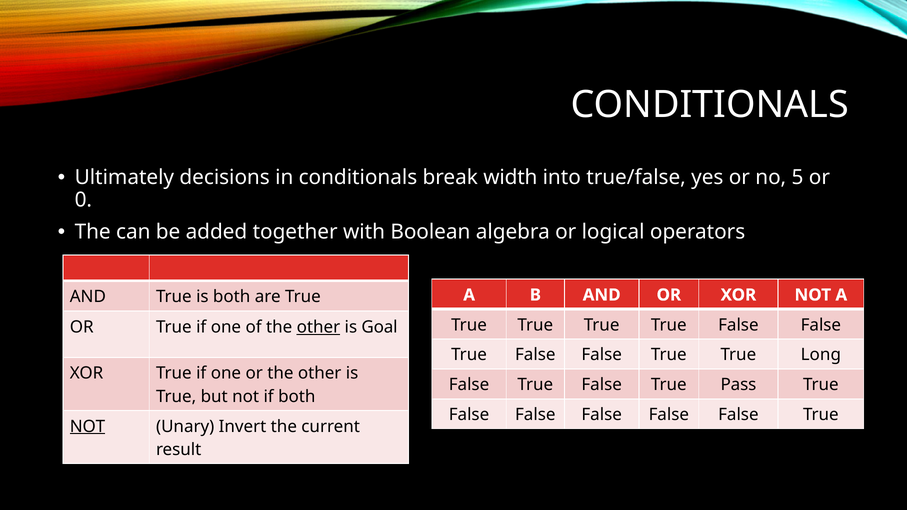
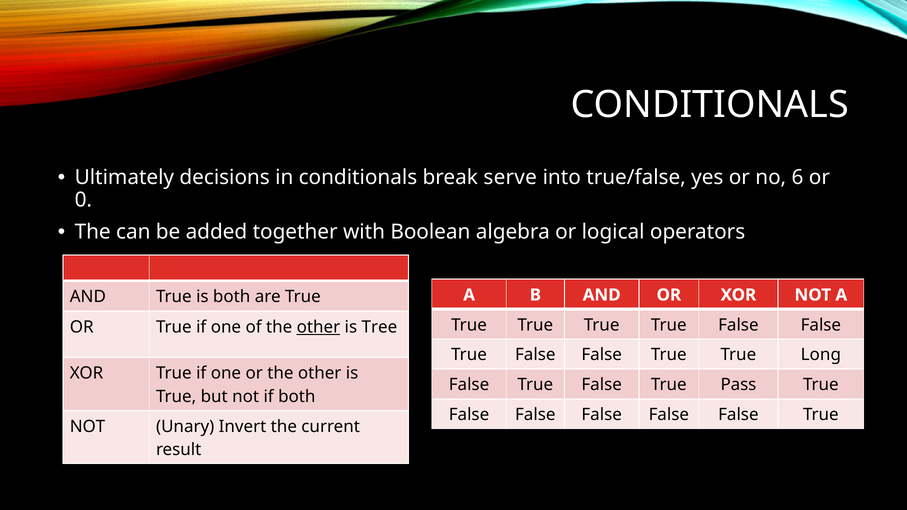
width: width -> serve (510, 178)
5: 5 -> 6 (798, 178)
Goal: Goal -> Tree (379, 327)
NOT underline: present -> none (87, 427)
